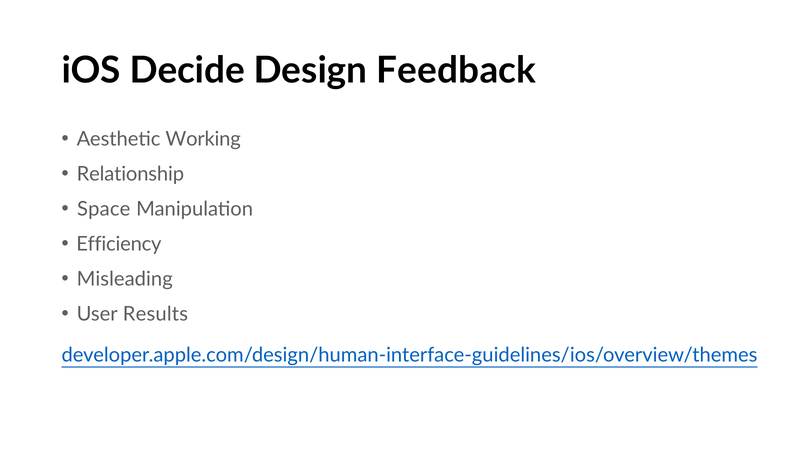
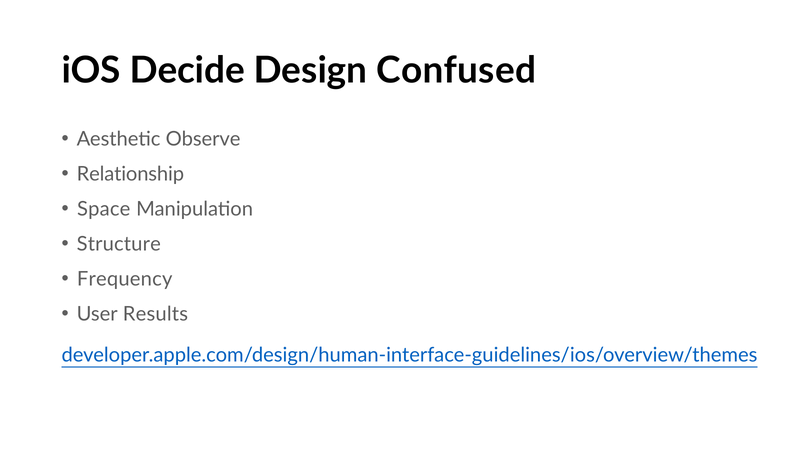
Feedback: Feedback -> Confused (456, 71)
Working: Working -> Observe (203, 139)
Efficiency: Efficiency -> Structure (119, 244)
Misleading: Misleading -> Frequency (125, 279)
